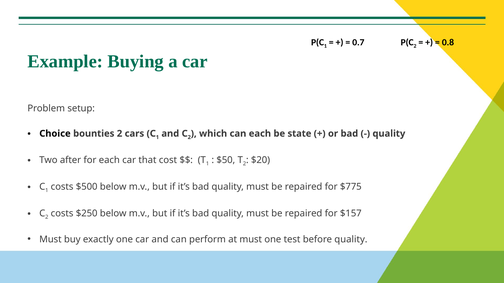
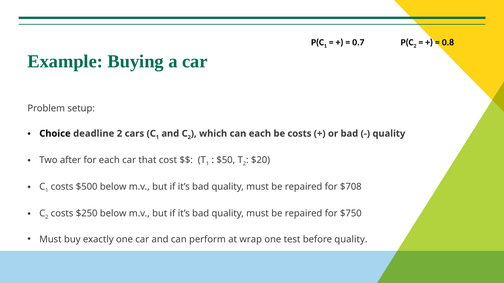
bounties: bounties -> deadline (94, 134)
be state: state -> costs (299, 134)
$775: $775 -> $708 (351, 187)
$157: $157 -> $750 (351, 214)
at must: must -> wrap (251, 240)
